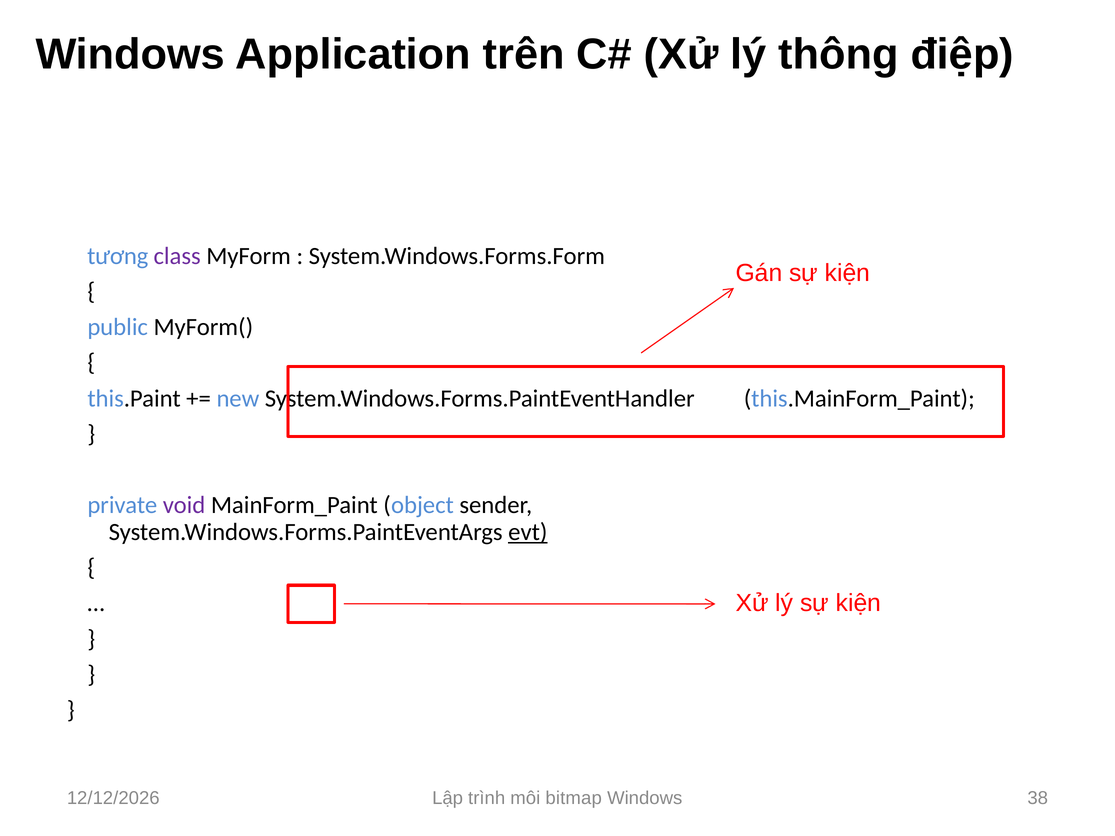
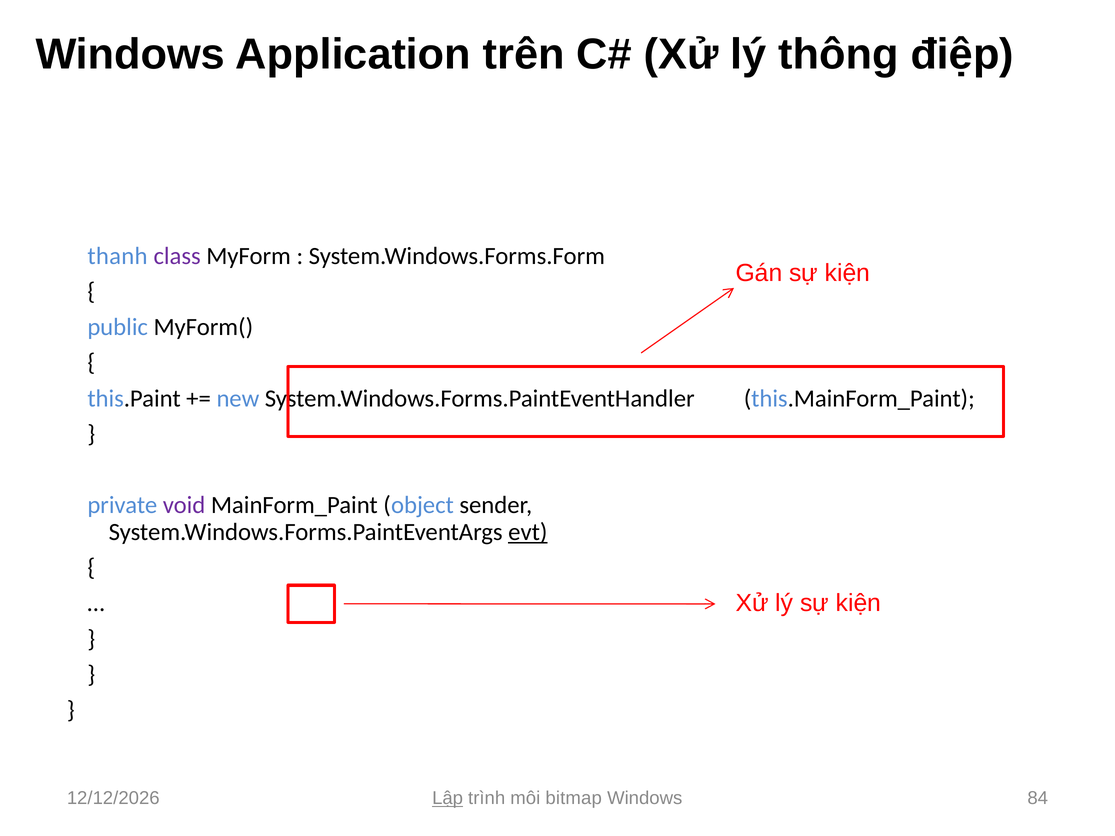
tương: tương -> thanh (118, 256)
Lập underline: none -> present (448, 799)
38: 38 -> 84 (1038, 799)
